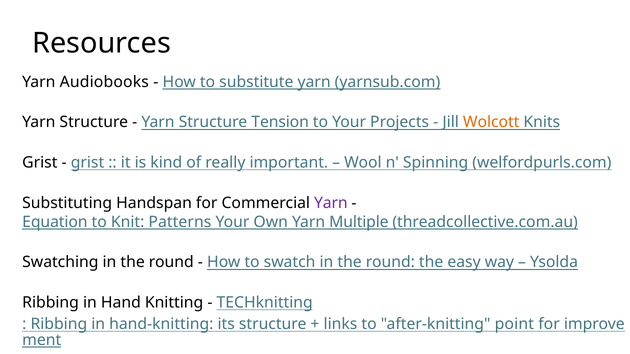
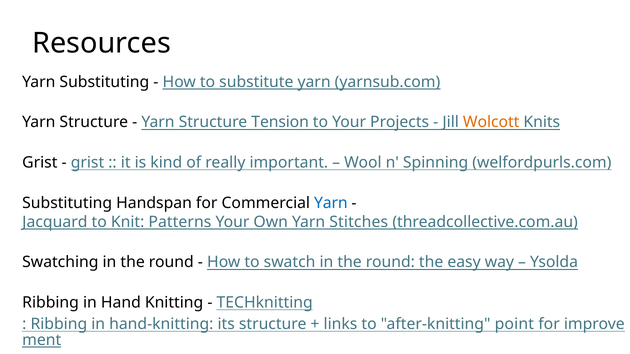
Yarn Audiobooks: Audiobooks -> Substituting (104, 82)
Yarn colour: purple -> blue (331, 203)
Equation: Equation -> Jacquard (55, 222)
Multiple: Multiple -> Stitches (359, 222)
